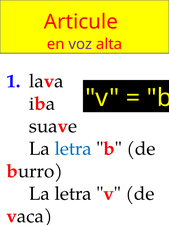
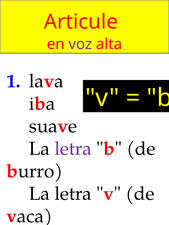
letra colour: blue -> purple (73, 149)
